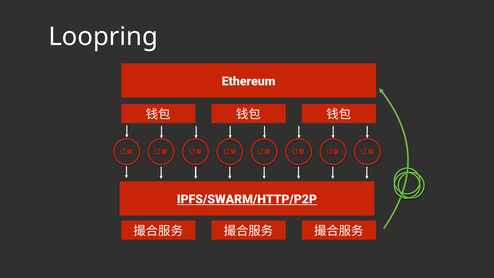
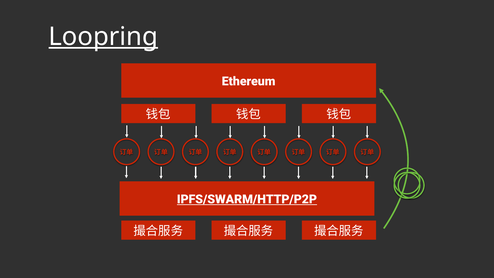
Loopring underline: none -> present (103, 37)
